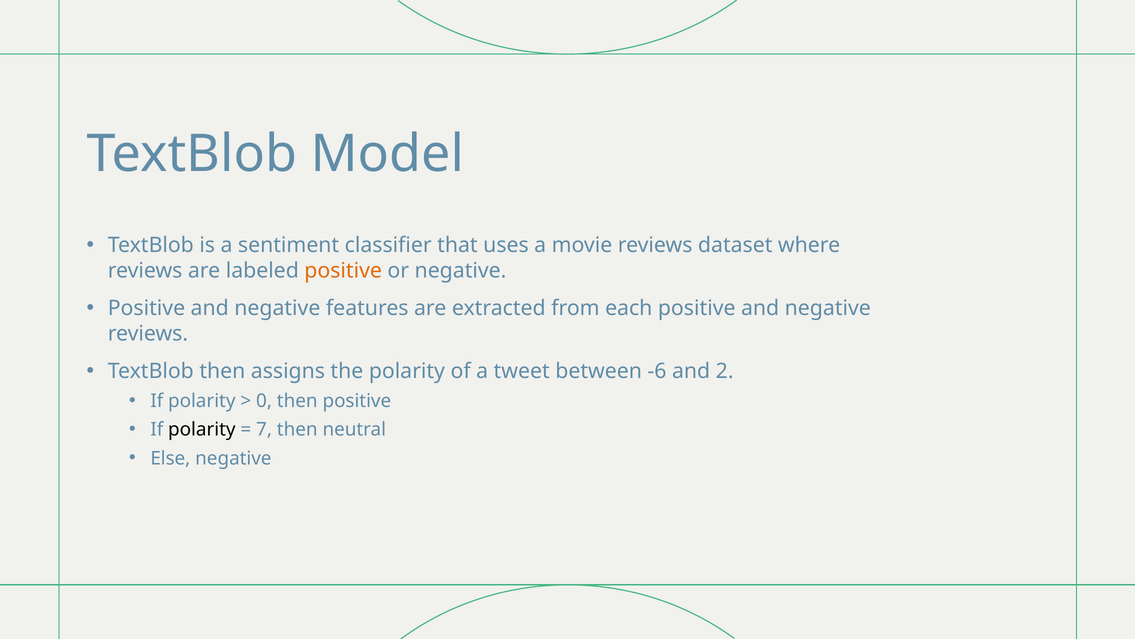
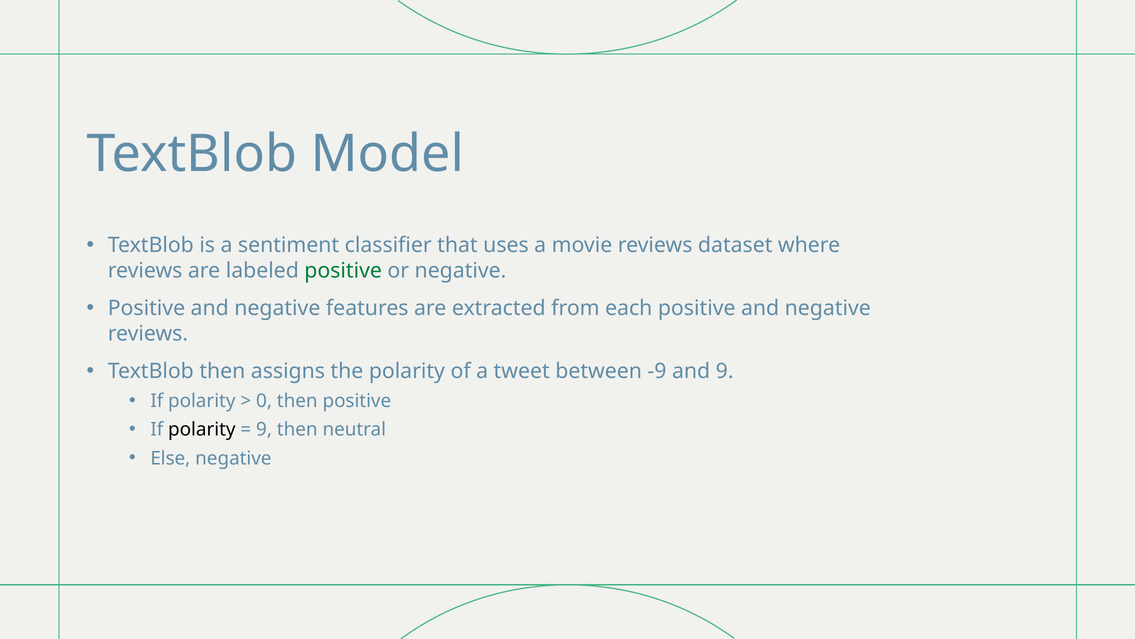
positive colour: orange -> green (343, 271)
-6: -6 -> -9 (657, 371)
and 2: 2 -> 9 (725, 371)
7: 7 -> 9 (264, 429)
